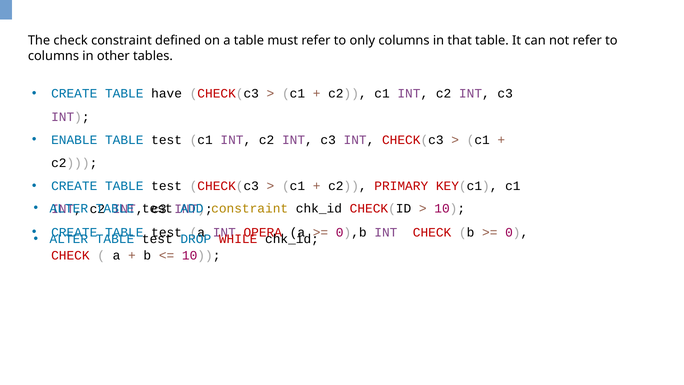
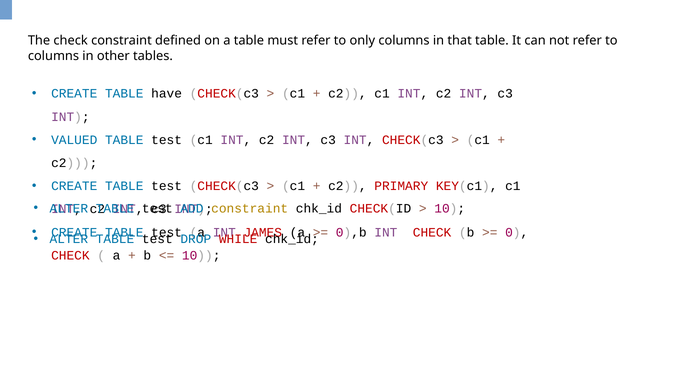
ENABLE: ENABLE -> VALUED (74, 140)
OPERA: OPERA -> JAMES (263, 232)
